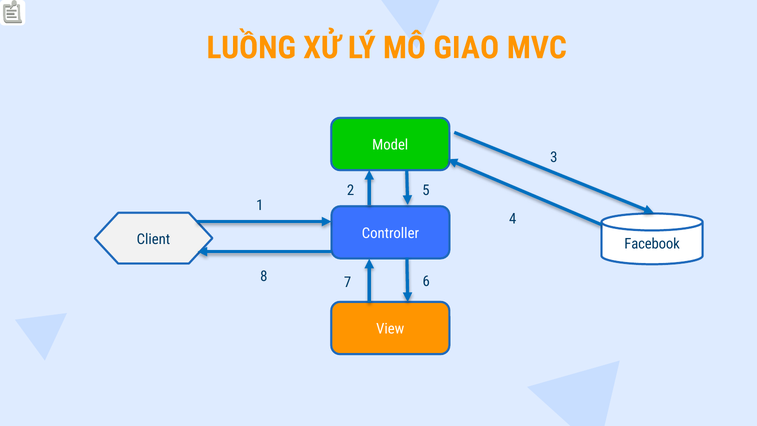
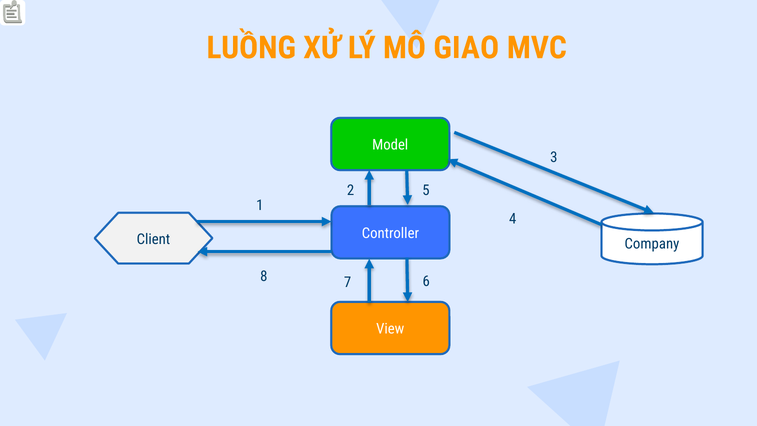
Facebook: Facebook -> Company (652, 244)
